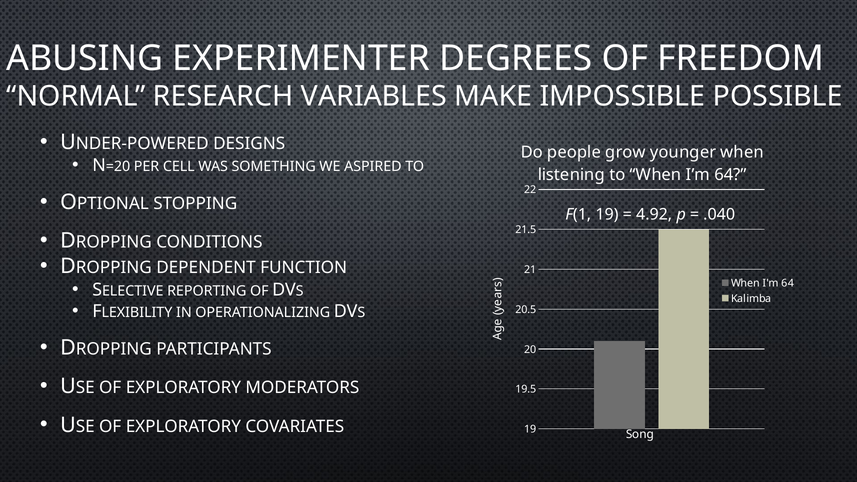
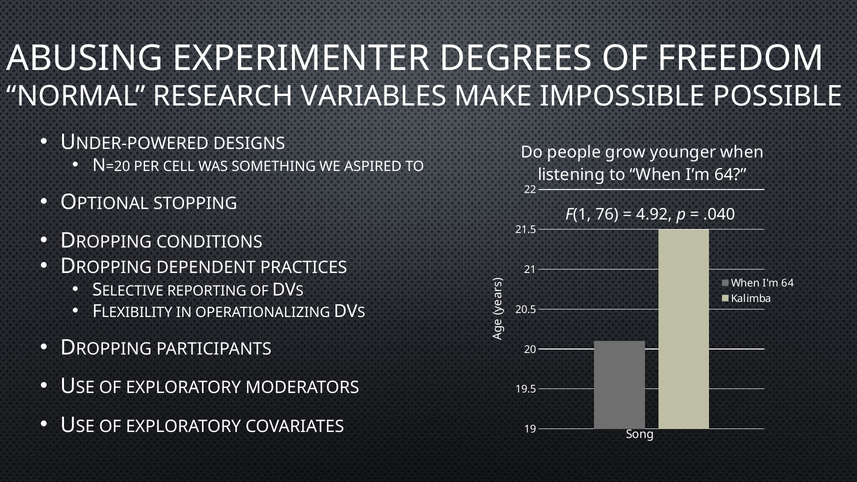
F(1 19: 19 -> 76 (607, 214)
FUNCTION: FUNCTION -> PRACTICES (304, 268)
